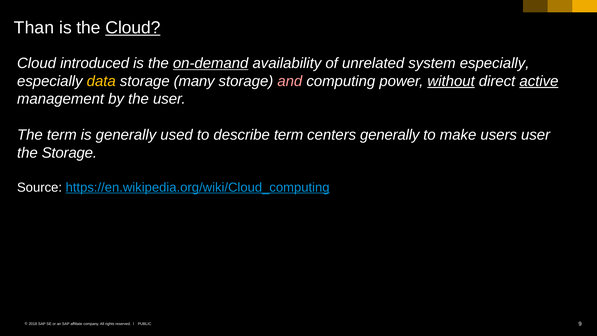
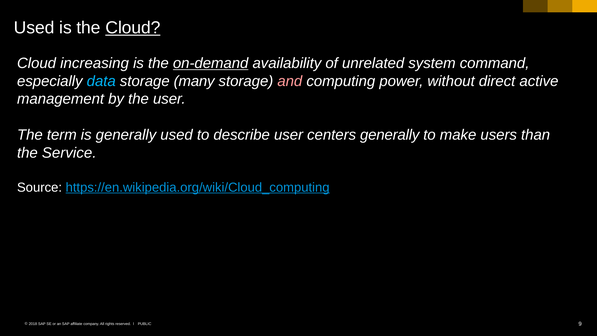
Than: Than -> Used (34, 28)
introduced: introduced -> increasing (95, 63)
system especially: especially -> command (495, 63)
data colour: yellow -> light blue (101, 81)
without underline: present -> none (451, 81)
active underline: present -> none (539, 81)
describe term: term -> user (289, 135)
users user: user -> than (536, 135)
the Storage: Storage -> Service (69, 153)
